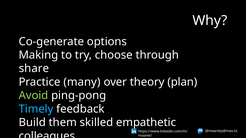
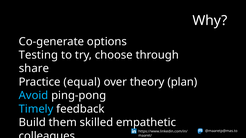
Making: Making -> Testing (38, 55)
many: many -> equal (82, 82)
Avoid colour: light green -> light blue (34, 96)
